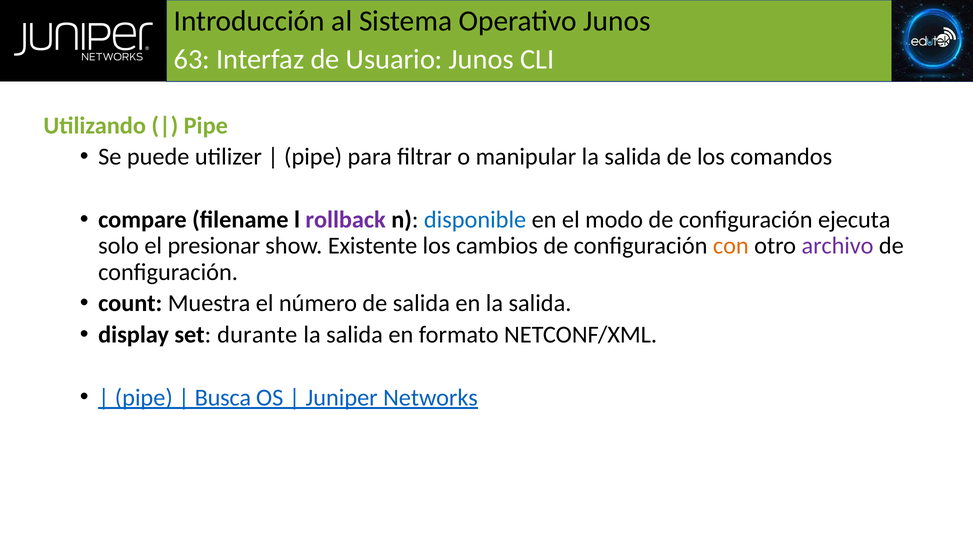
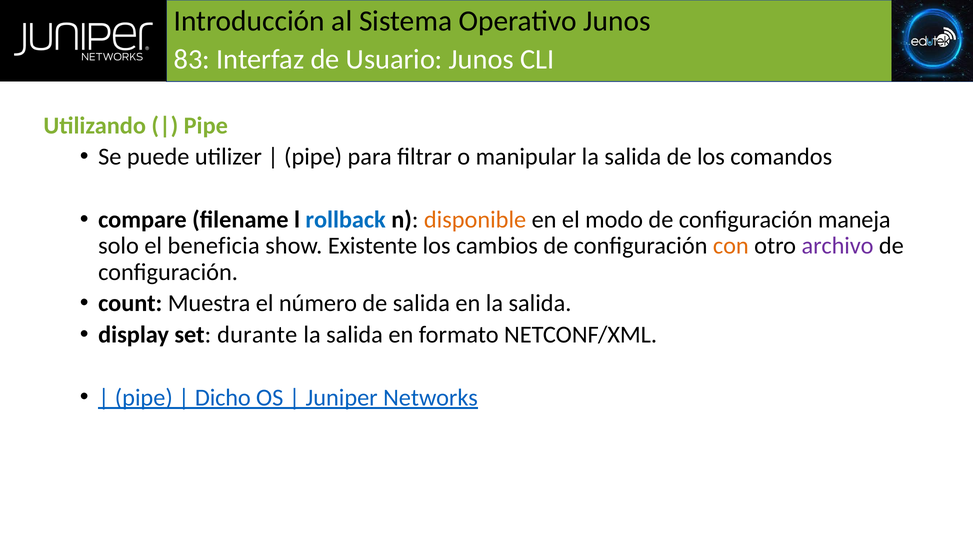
63: 63 -> 83 (192, 59)
rollback colour: purple -> blue (346, 220)
disponible colour: blue -> orange (475, 220)
ejecuta: ejecuta -> maneja (854, 220)
presionar: presionar -> beneficia (214, 246)
Busca: Busca -> Dicho (223, 398)
